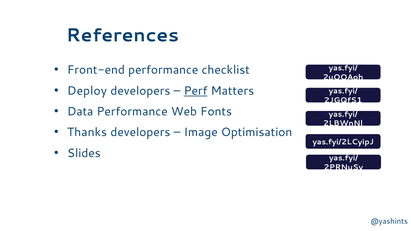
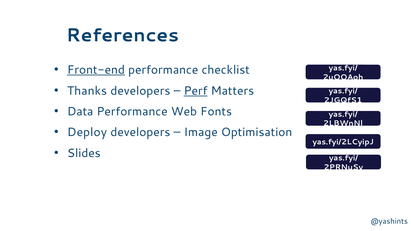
Front-end underline: none -> present (96, 70)
Deploy: Deploy -> Thanks (87, 91)
Thanks: Thanks -> Deploy (87, 132)
